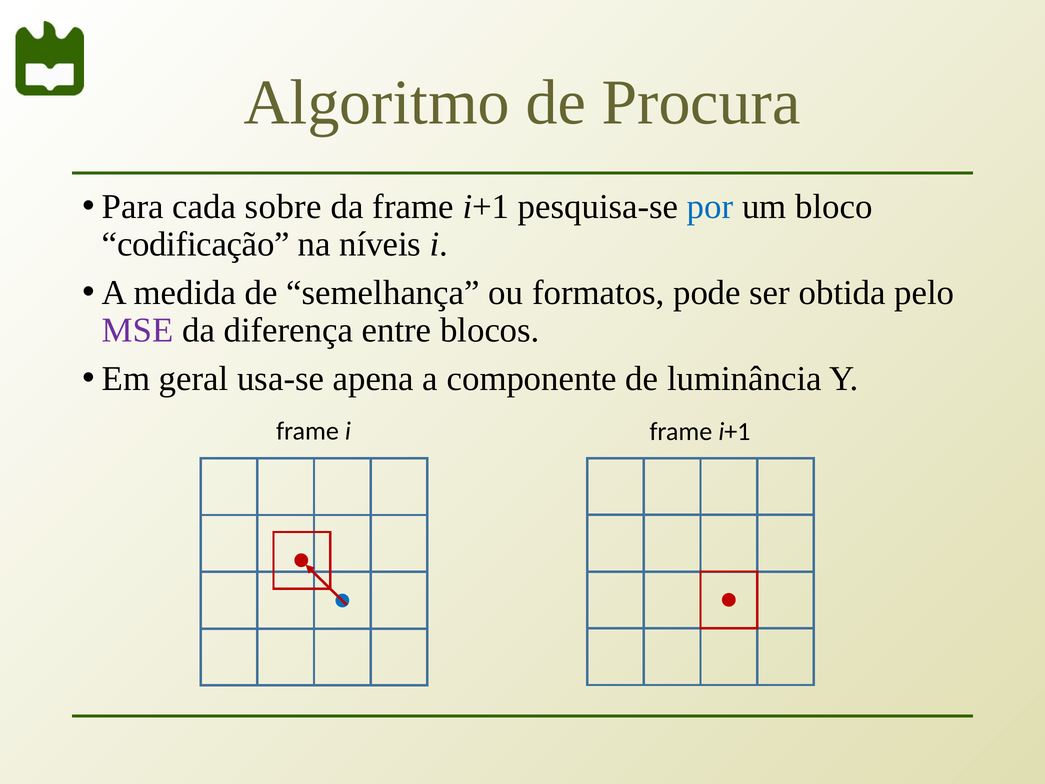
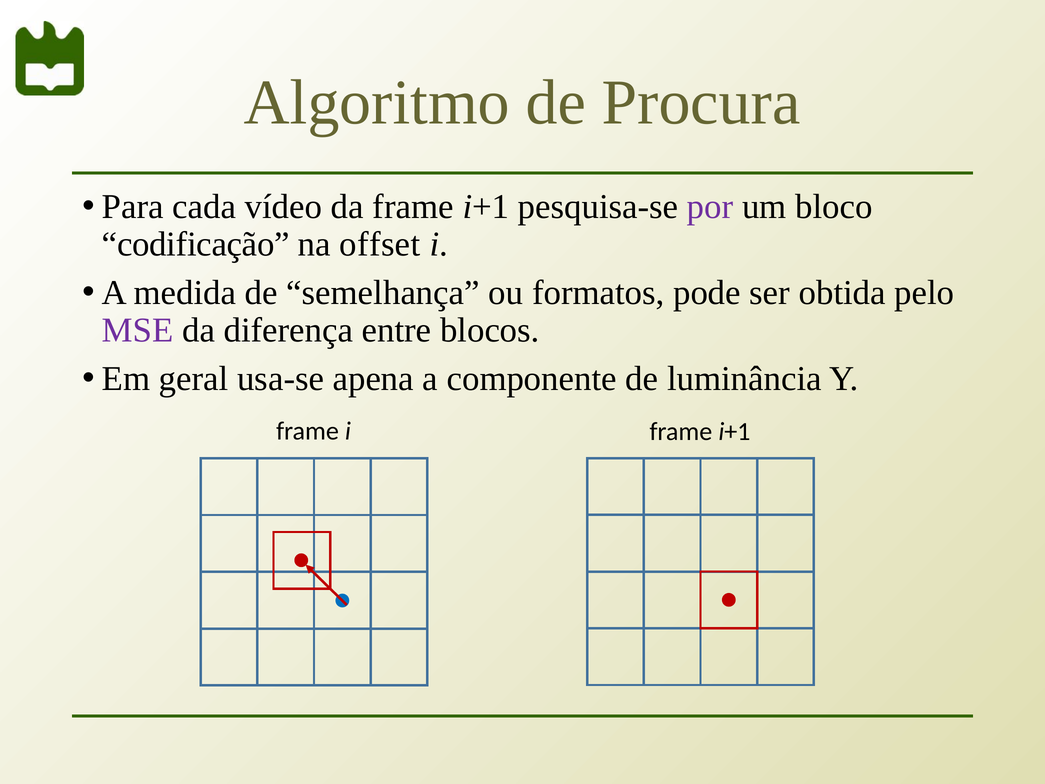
sobre: sobre -> vídeo (283, 207)
por colour: blue -> purple (710, 207)
níveis: níveis -> offset (380, 244)
